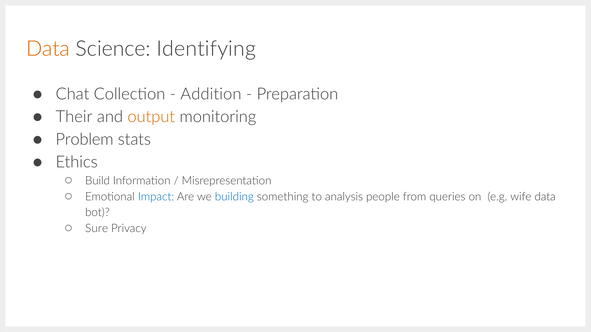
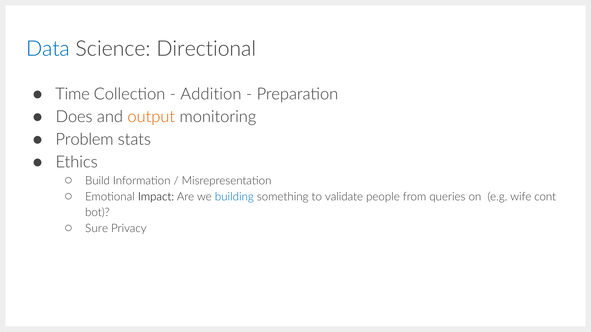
Data colour: orange -> blue (48, 49)
Identifying: Identifying -> Directional (206, 49)
Chat: Chat -> Time (73, 94)
Their: Their -> Does (74, 117)
Impact colour: blue -> black (156, 197)
analysis: analysis -> validate (344, 197)
wife data: data -> cont (545, 197)
